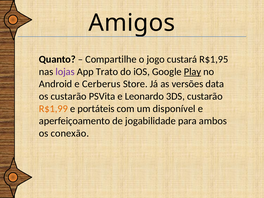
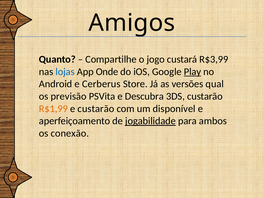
R$1,95: R$1,95 -> R$3,99 (214, 59)
lojas colour: purple -> blue (65, 72)
Trato: Trato -> Onde (107, 72)
data: data -> qual (215, 84)
os custarão: custarão -> previsão (69, 96)
Leonardo: Leonardo -> Descubra (144, 96)
e portáteis: portáteis -> custarão (96, 109)
jogabilidade underline: none -> present (150, 121)
